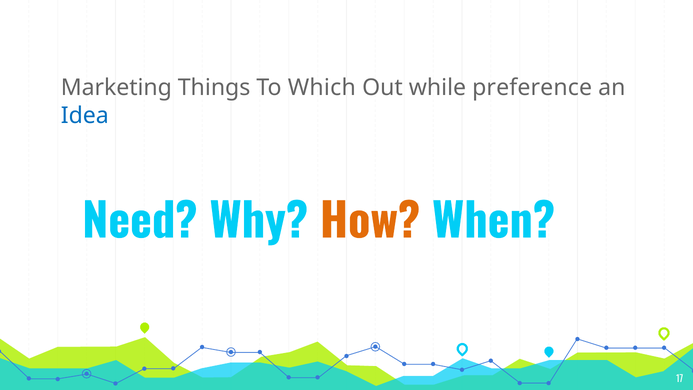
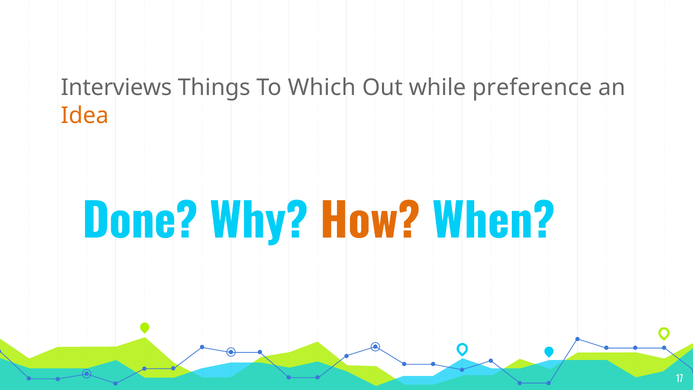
Marketing: Marketing -> Interviews (116, 88)
Idea colour: blue -> orange (85, 116)
Need: Need -> Done (140, 222)
